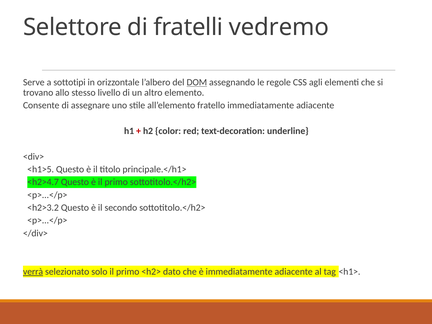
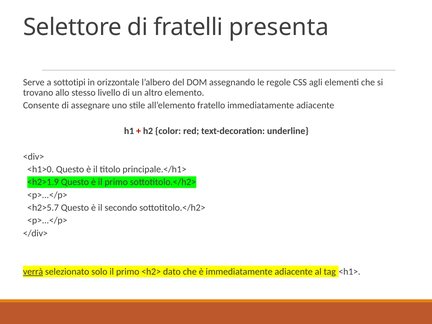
vedremo: vedremo -> presenta (279, 27)
DOM underline: present -> none (197, 82)
<h1>5: <h1>5 -> <h1>0 (41, 169)
<h2>4.7: <h2>4.7 -> <h2>1.9 (43, 182)
<h2>3.2: <h2>3.2 -> <h2>5.7 (43, 208)
